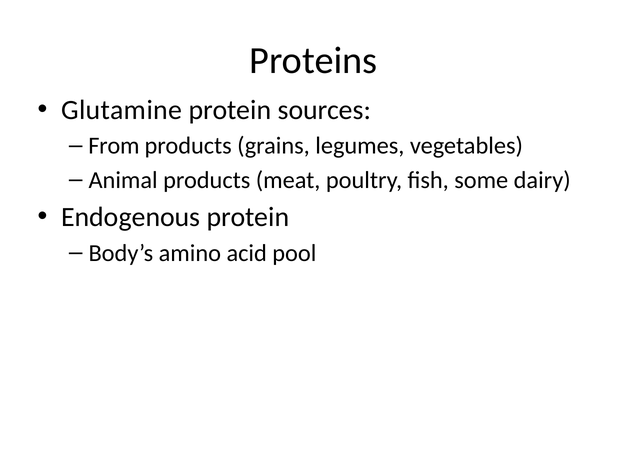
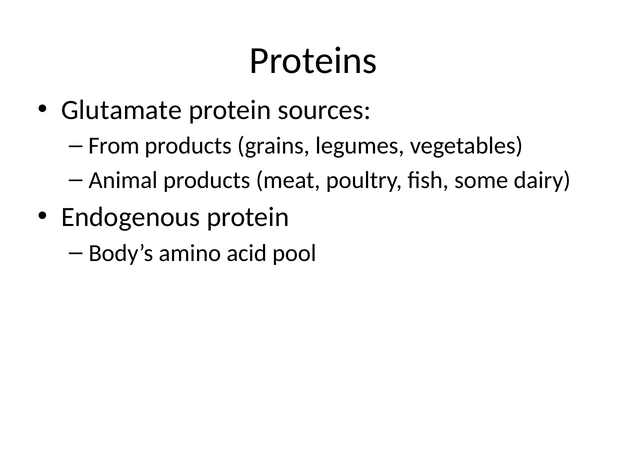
Glutamine: Glutamine -> Glutamate (122, 110)
